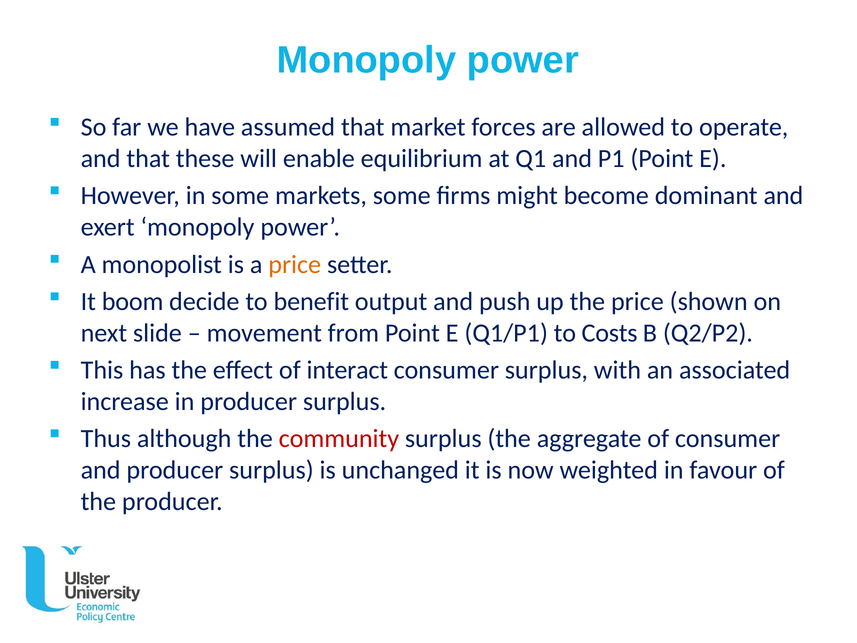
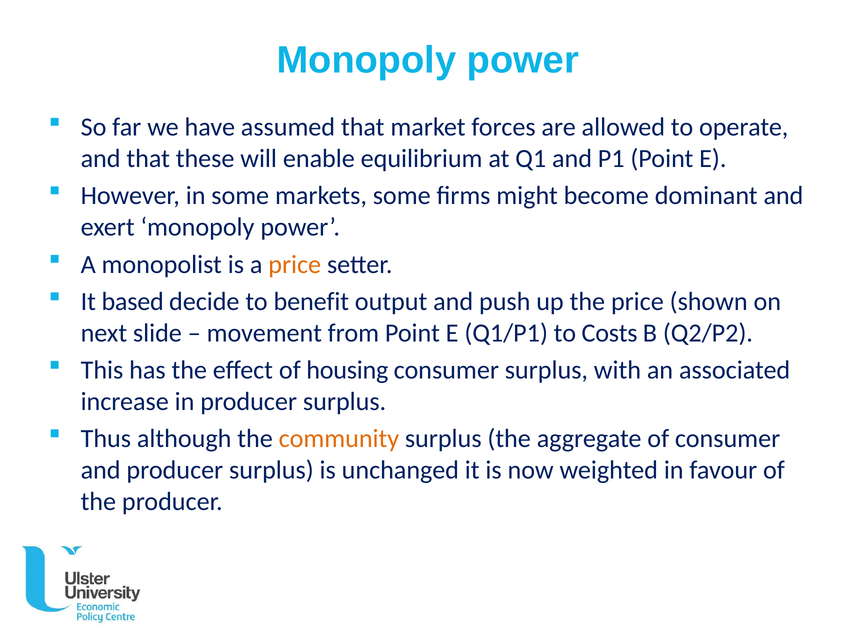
boom: boom -> based (133, 301)
interact: interact -> housing (347, 370)
community colour: red -> orange (339, 438)
